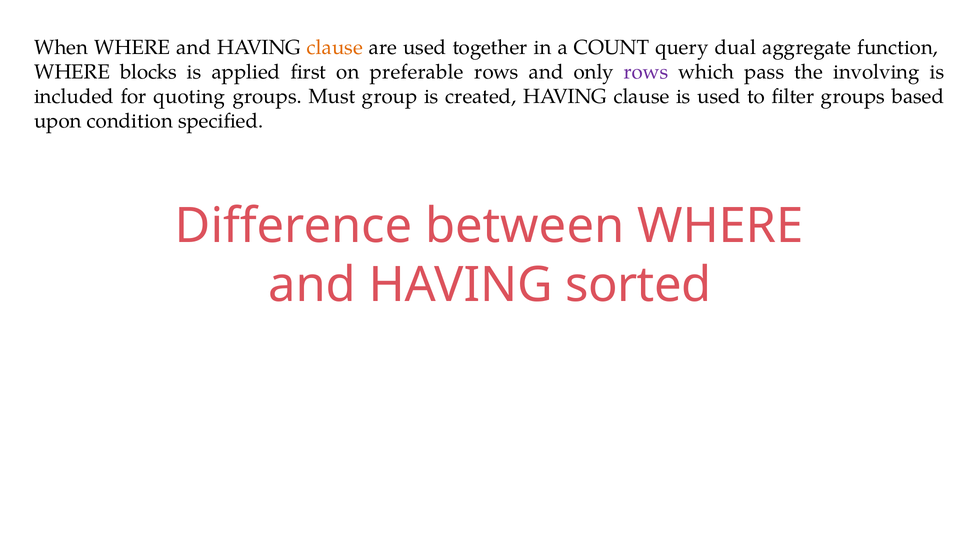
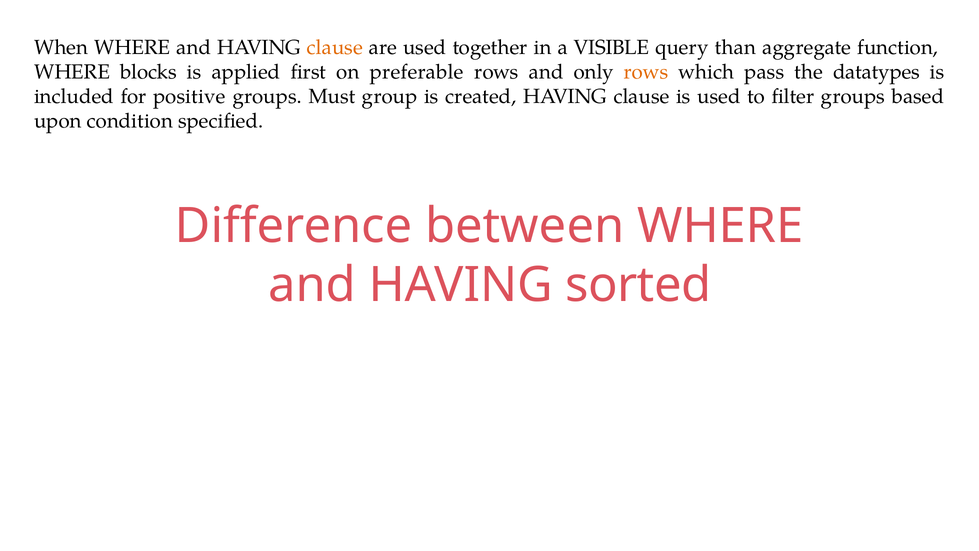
COUNT: COUNT -> VISIBLE (612, 48)
dual: dual -> than (735, 48)
rows colour: purple -> orange (646, 72)
involving: involving -> datatypes (877, 72)
quoting: quoting -> positive (189, 97)
